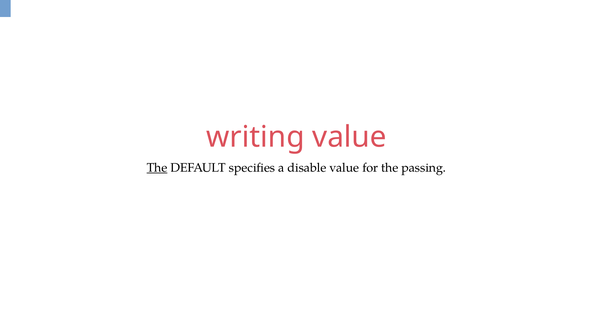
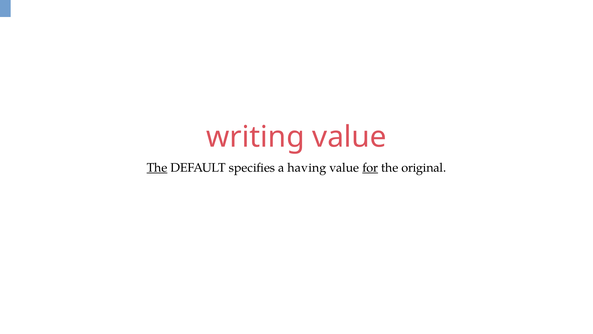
disable: disable -> having (307, 168)
for underline: none -> present (370, 168)
passing: passing -> original (424, 168)
